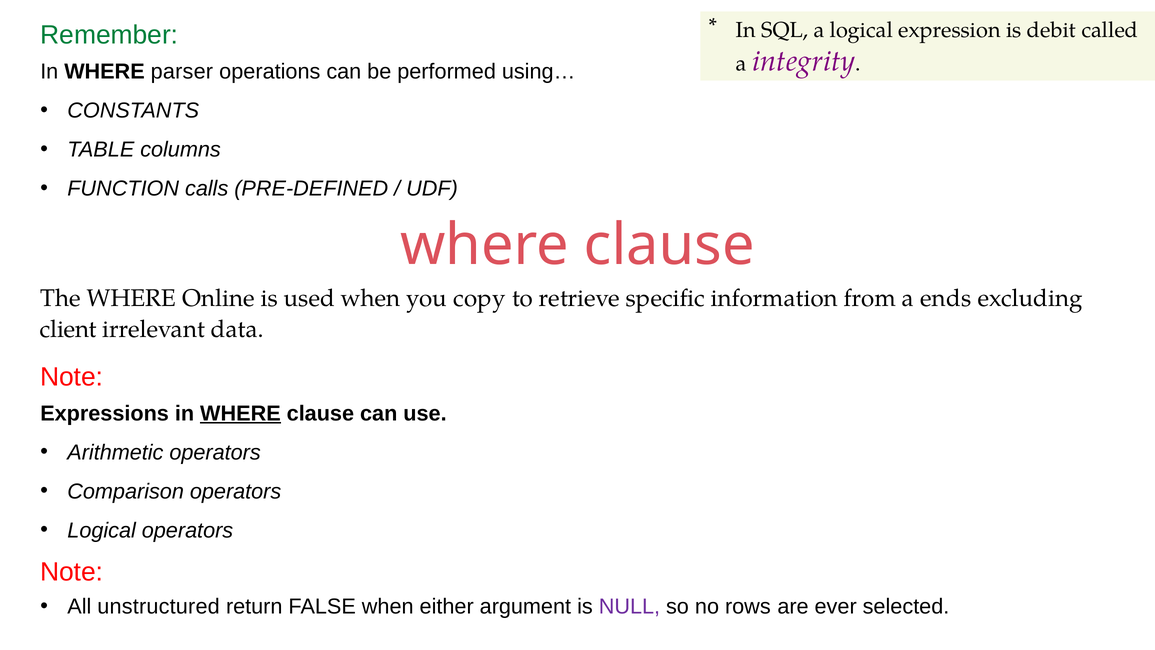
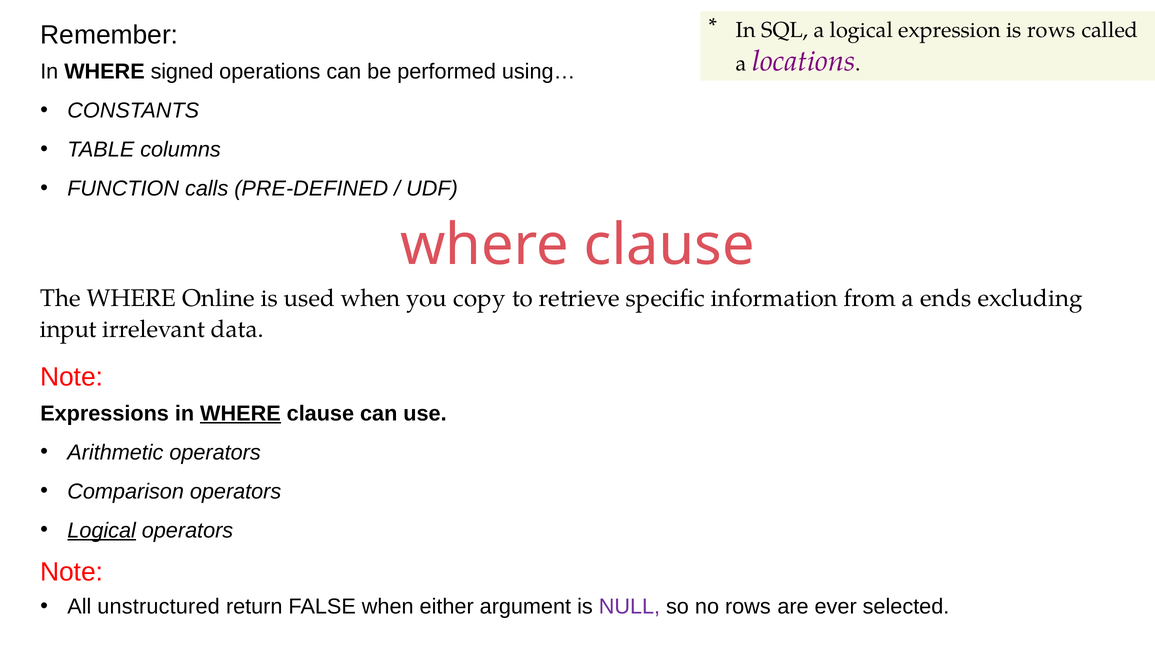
is debit: debit -> rows (1051, 30)
Remember colour: green -> black (109, 35)
integrity: integrity -> locations (804, 61)
parser: parser -> signed (182, 72)
client: client -> input (68, 329)
Logical underline: none -> present (102, 530)
